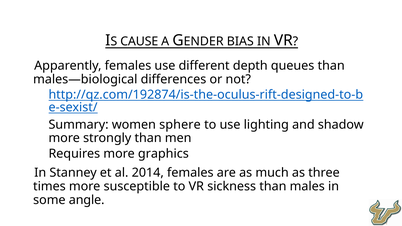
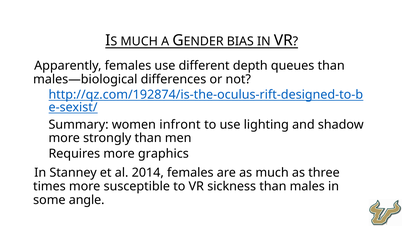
CAUSE: CAUSE -> MUCH (139, 41)
sphere: sphere -> infront (180, 125)
